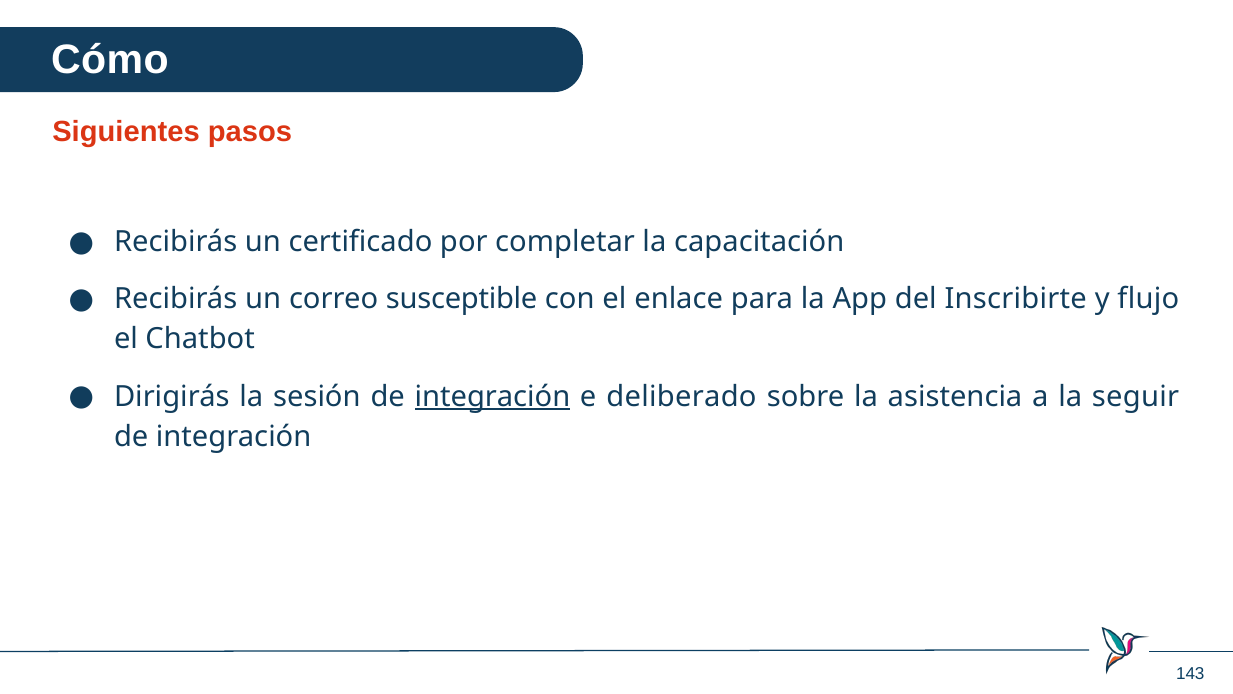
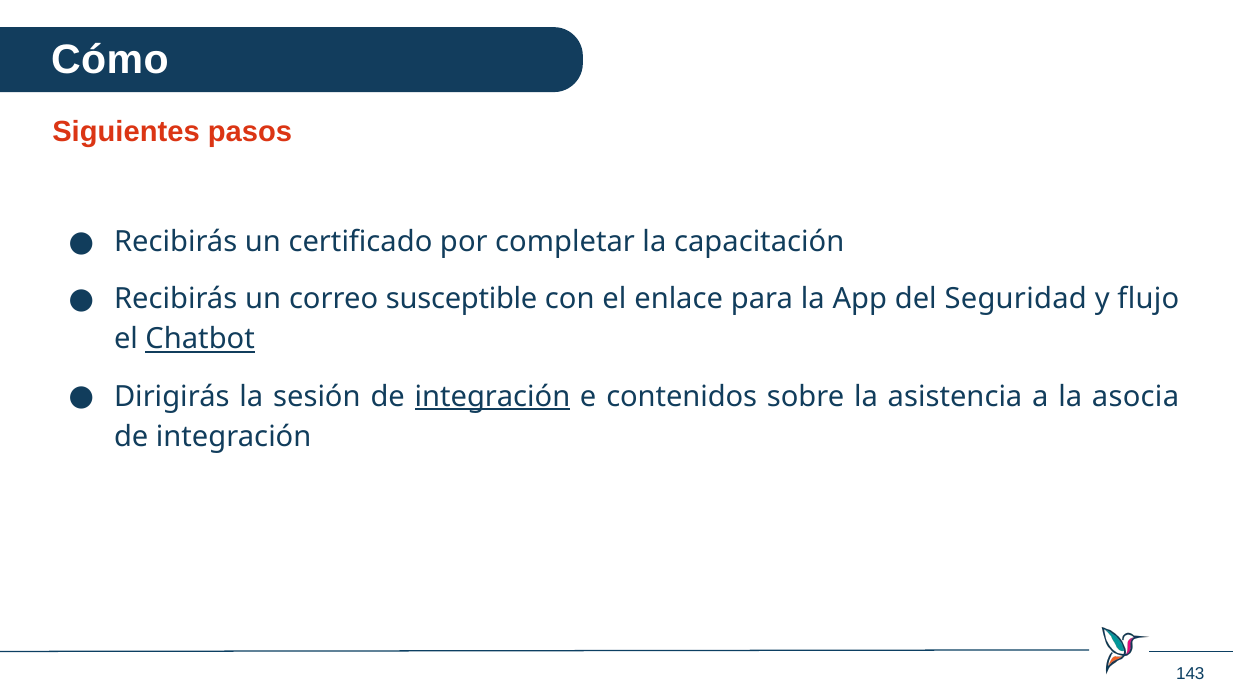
Inscribirte: Inscribirte -> Seguridad (1016, 299)
Chatbot underline: none -> present (200, 339)
deliberado: deliberado -> contenidos (682, 396)
seguir: seguir -> asocia (1136, 396)
